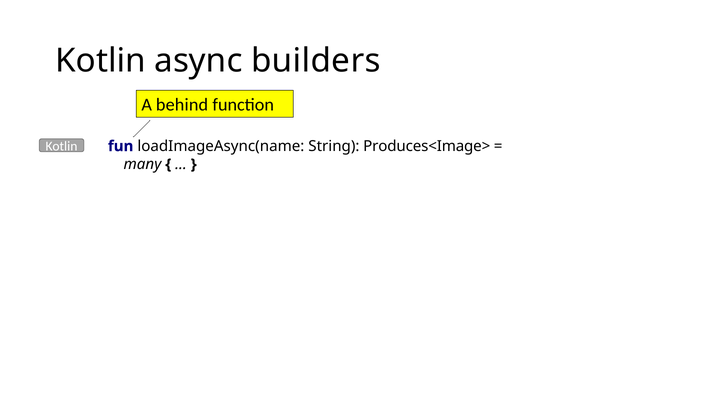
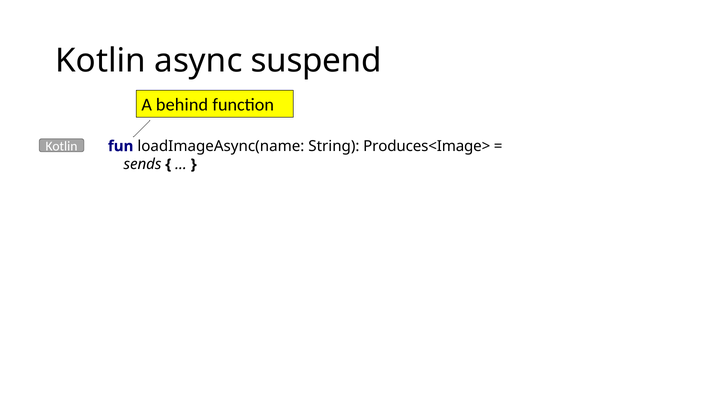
builders: builders -> suspend (316, 61)
many: many -> sends (143, 164)
